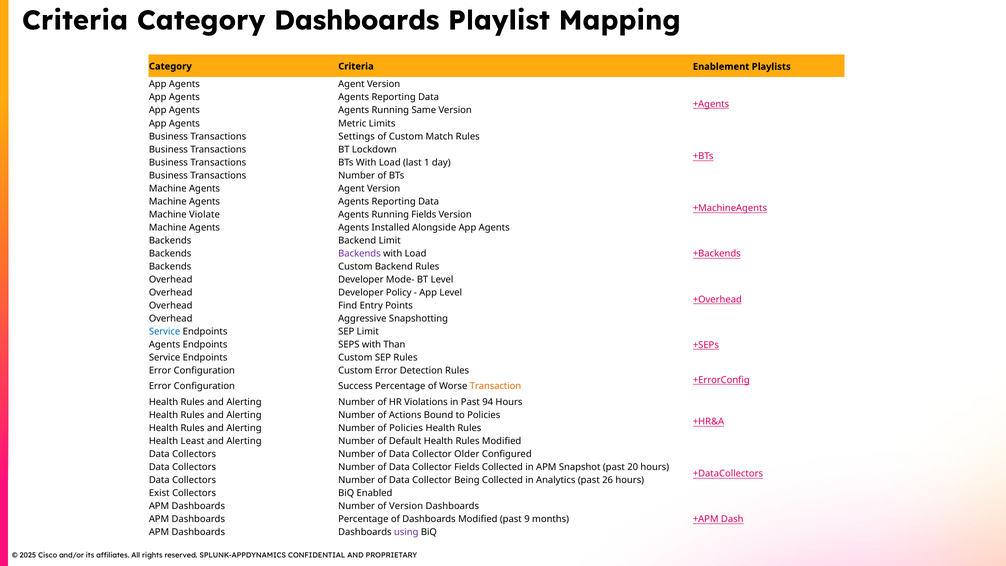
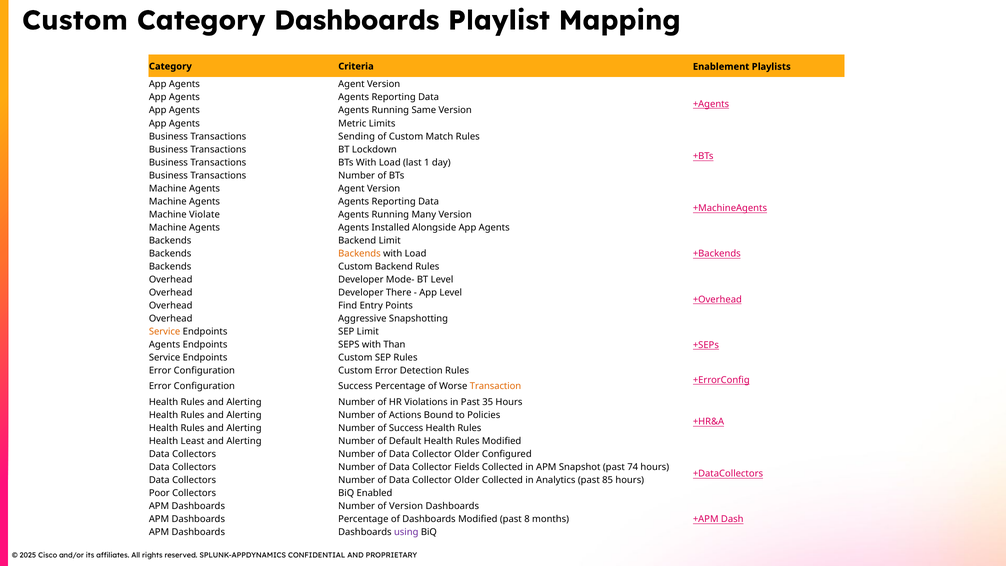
Criteria: Criteria -> Custom (75, 21)
Settings: Settings -> Sending (357, 136)
Running Fields: Fields -> Many (424, 214)
Backends colour: purple -> orange (359, 253)
Policy: Policy -> There (399, 293)
Service colour: blue -> orange (165, 332)
94: 94 -> 35 (488, 402)
of Policies: Policies -> Success (406, 428)
20: 20 -> 74 (633, 467)
Being: Being -> Older (467, 480)
26: 26 -> 85 (608, 480)
Exist: Exist -> Poor (159, 493)
9: 9 -> 8 (527, 519)
